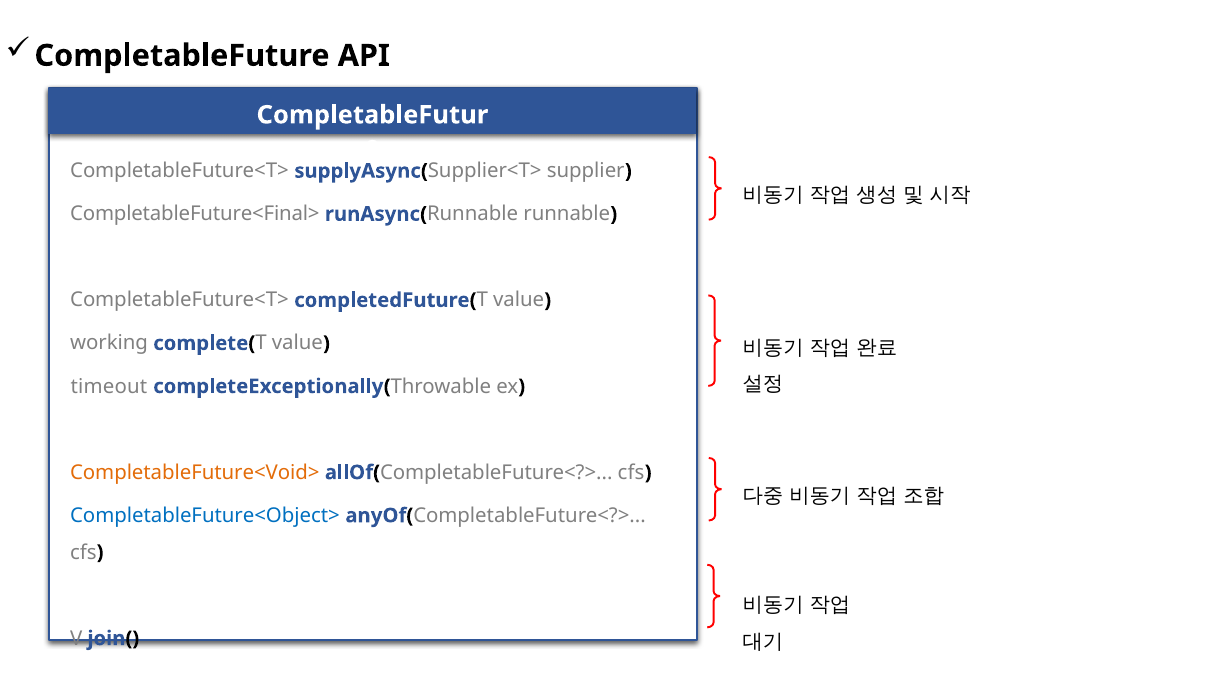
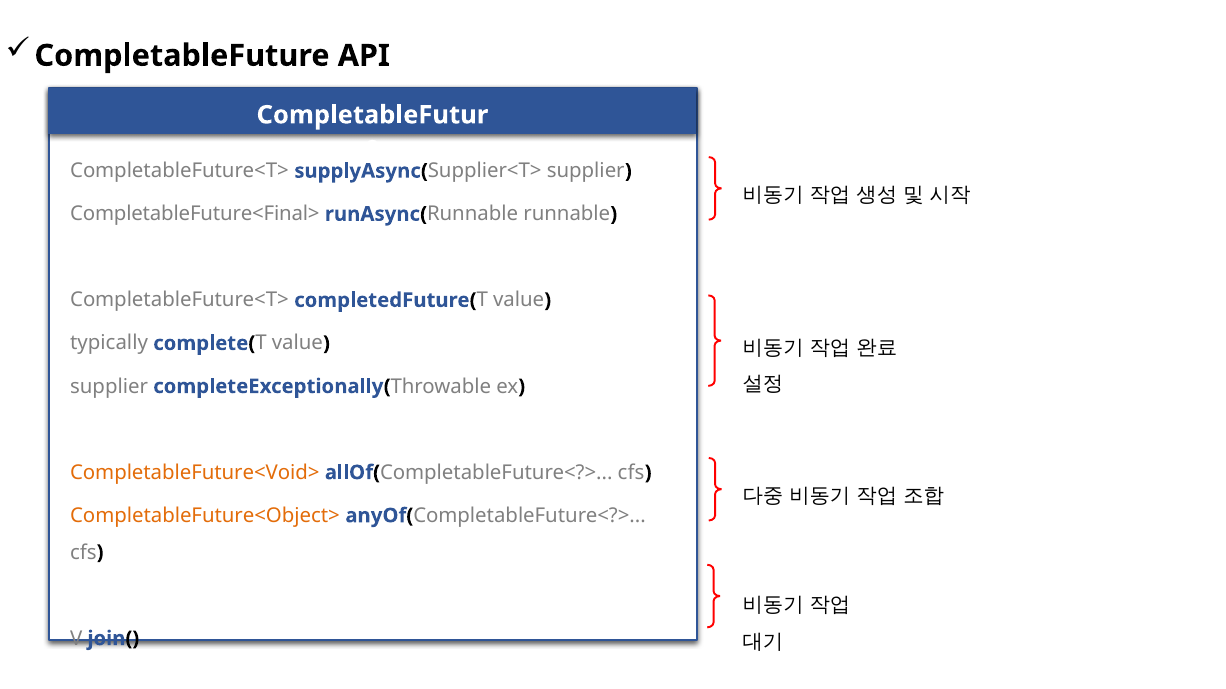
working: working -> typically (109, 344)
timeout: timeout -> supplier (109, 387)
CompletableFuture<Object> colour: blue -> orange (205, 516)
